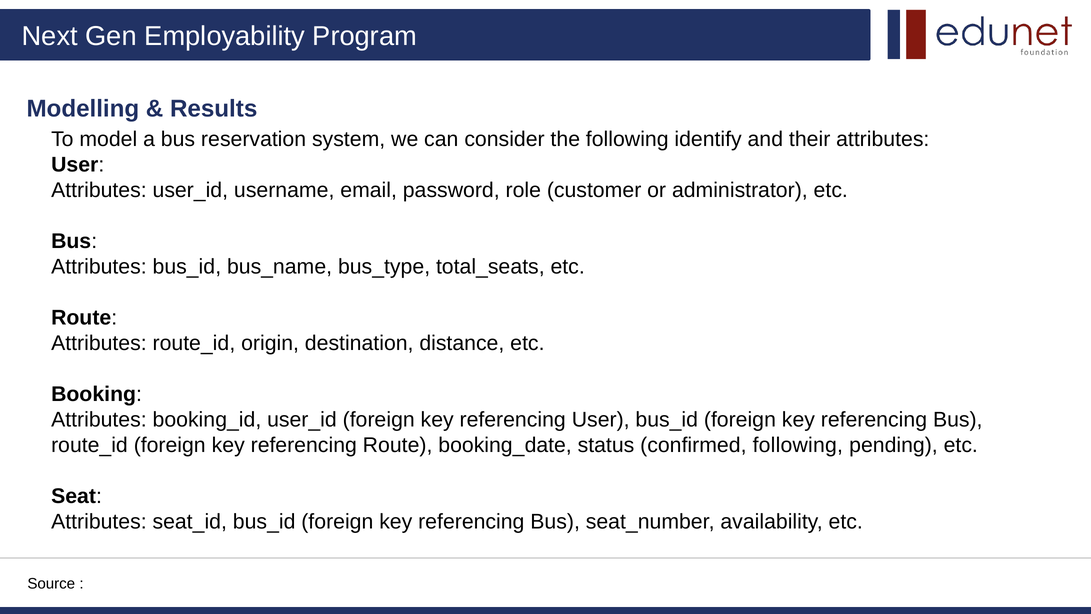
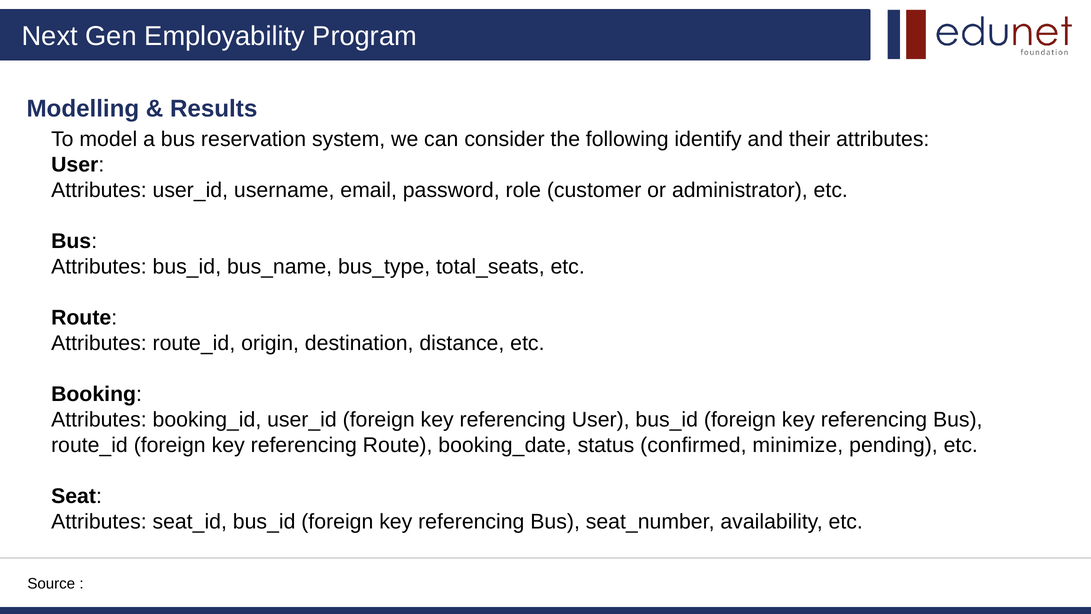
confirmed following: following -> minimize (798, 445)
